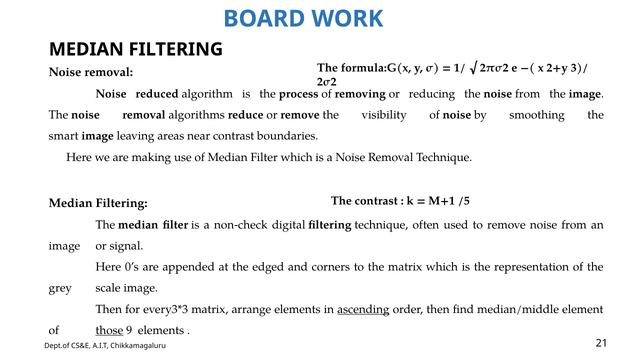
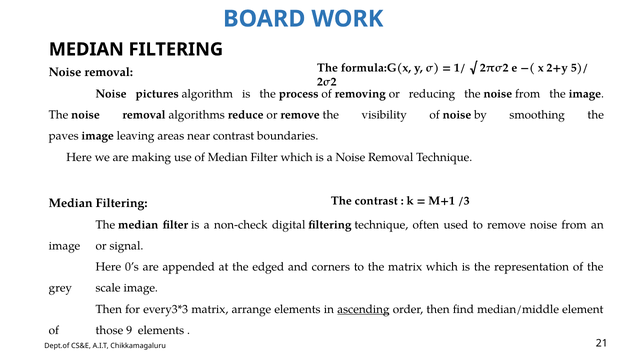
3)/: 3)/ -> 5)/ (580, 68)
reduced: reduced -> pictures (157, 94)
smart: smart -> paves (64, 136)
/5: /5 -> /3 (464, 201)
those underline: present -> none (109, 330)
